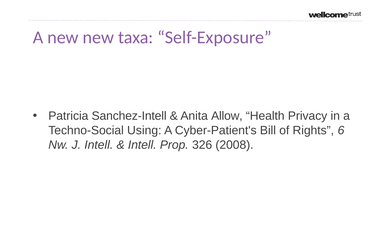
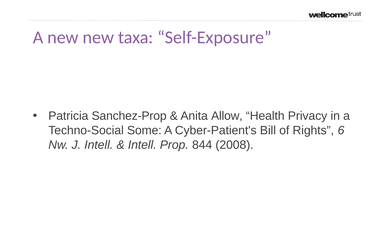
Sanchez-Intell: Sanchez-Intell -> Sanchez-Prop (129, 116)
Using: Using -> Some (144, 130)
326: 326 -> 844 (202, 145)
